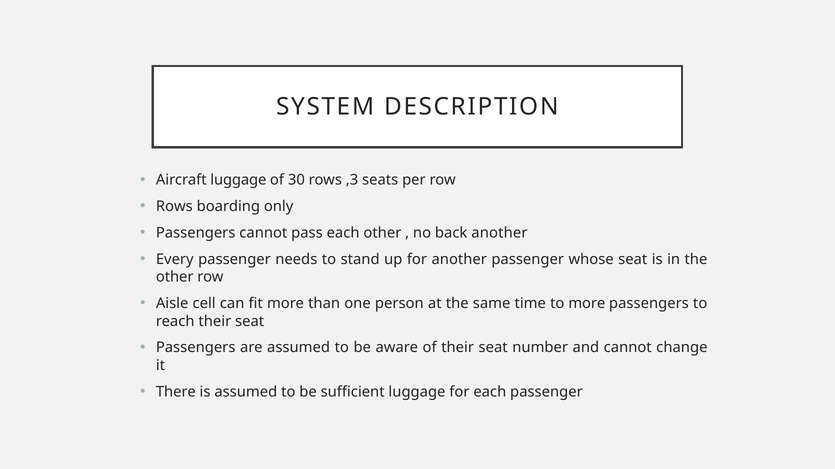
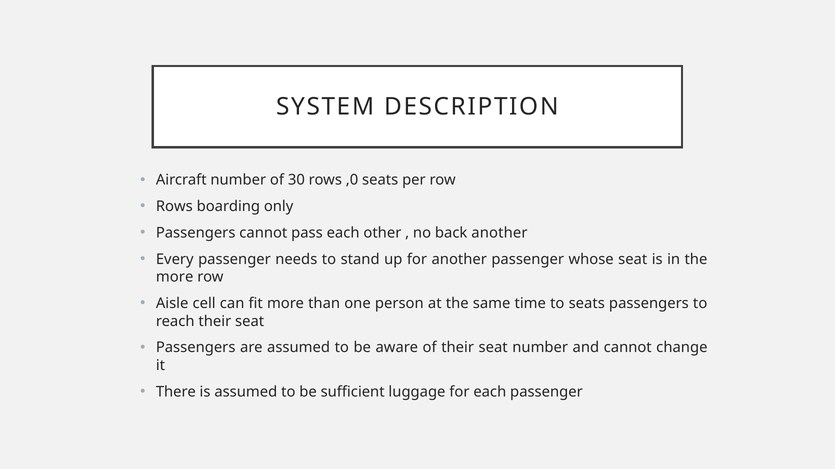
Aircraft luggage: luggage -> number (238, 180)
,3: ,3 -> ,0 (352, 180)
other: other -> more (175, 277)
to more: more -> seats (587, 304)
